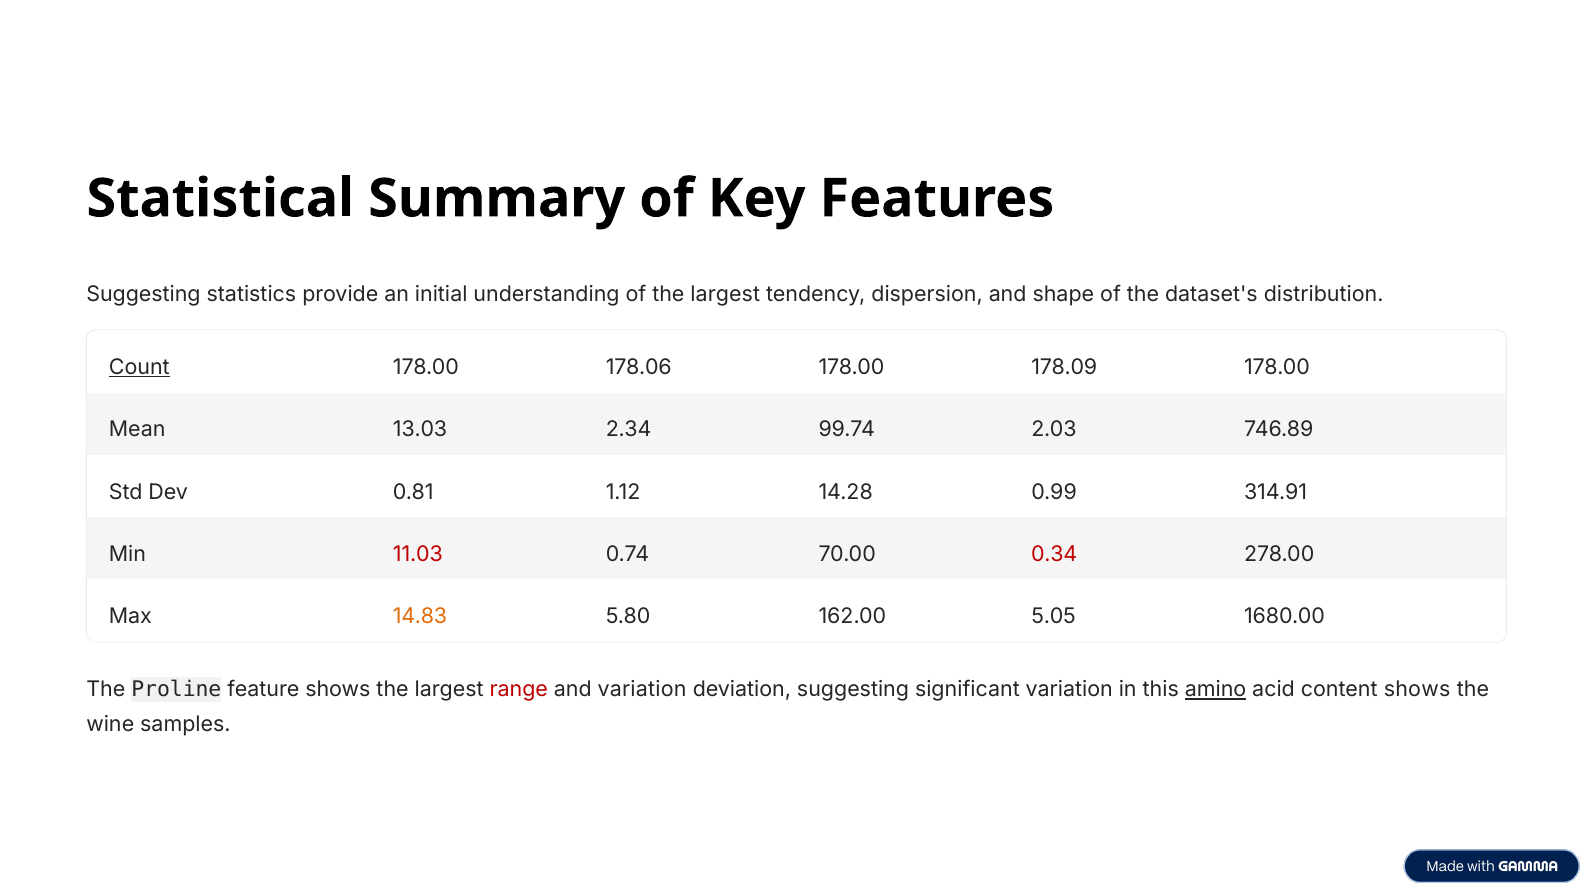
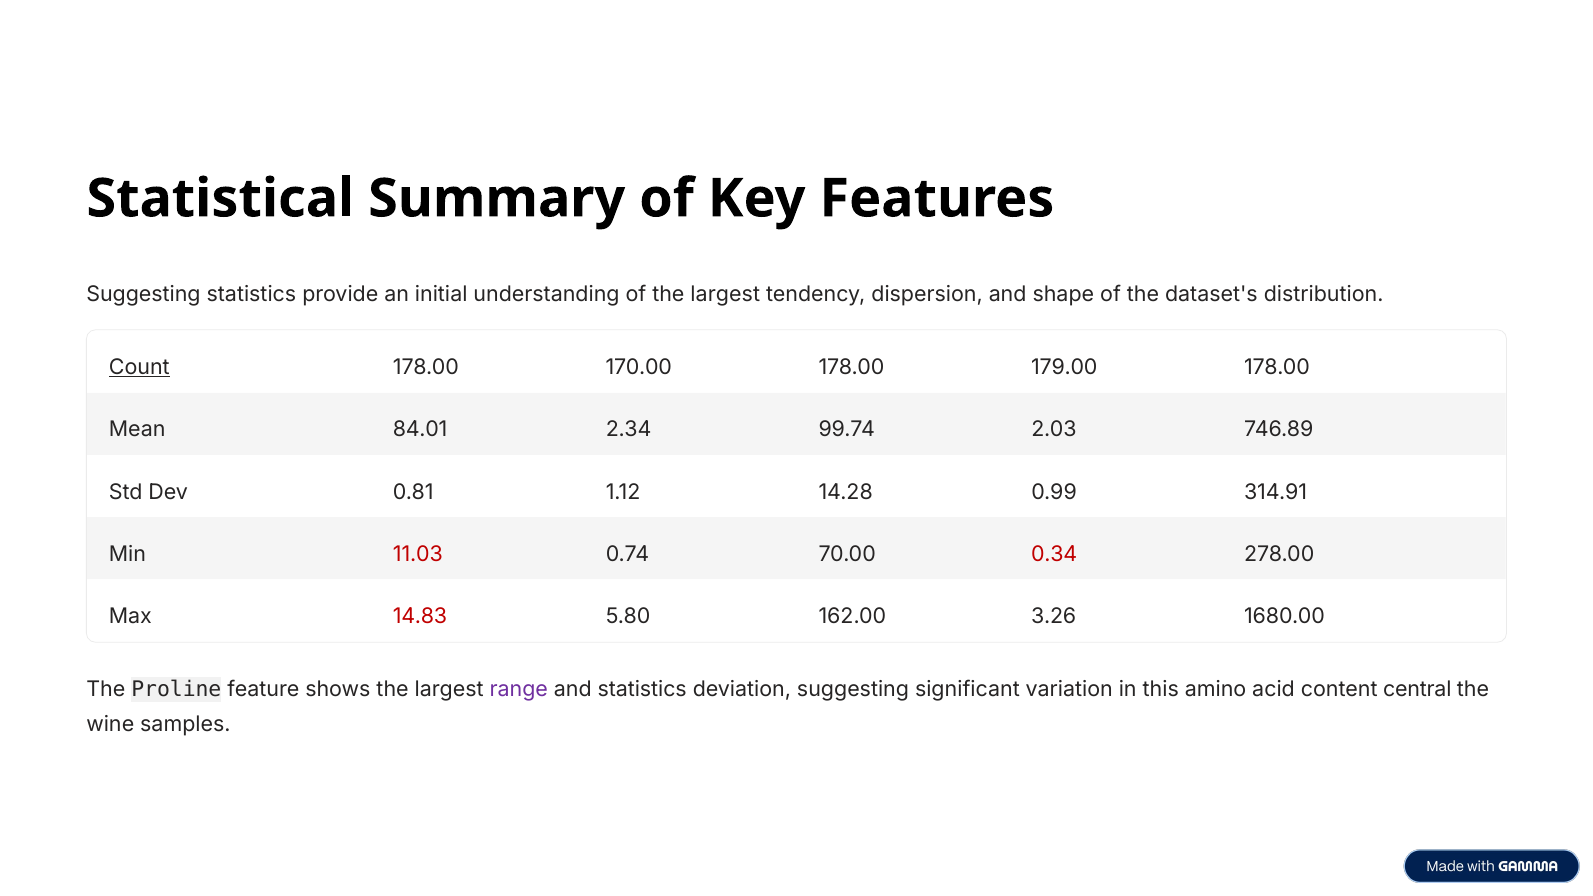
178.06: 178.06 -> 170.00 (639, 368)
178.09: 178.09 -> 179.00 (1064, 368)
13.03: 13.03 -> 84.01 (420, 430)
14.83 colour: orange -> red (420, 616)
5.05: 5.05 -> 3.26 (1054, 616)
range colour: red -> purple (519, 690)
and variation: variation -> statistics (642, 690)
amino underline: present -> none (1216, 690)
content shows: shows -> central (1417, 690)
